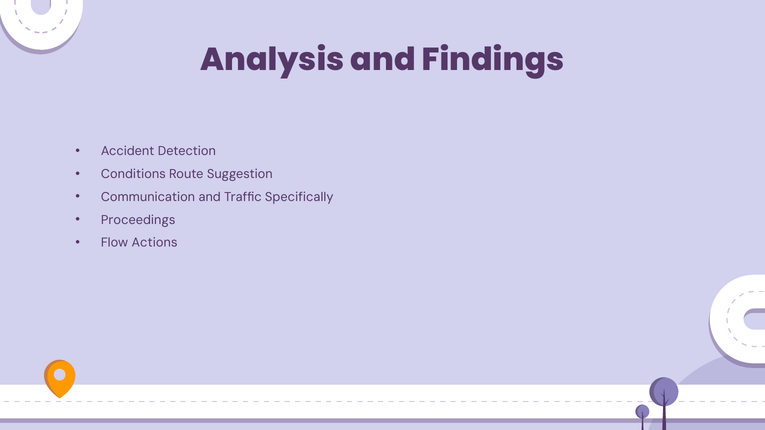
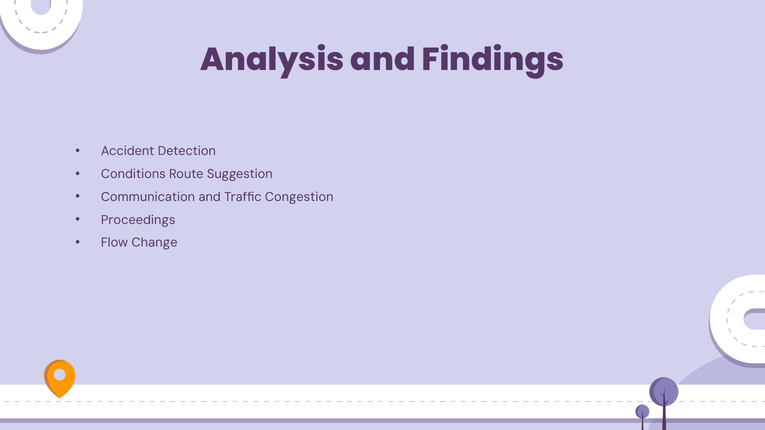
Specifically: Specifically -> Congestion (299, 197)
Actions: Actions -> Change (155, 243)
